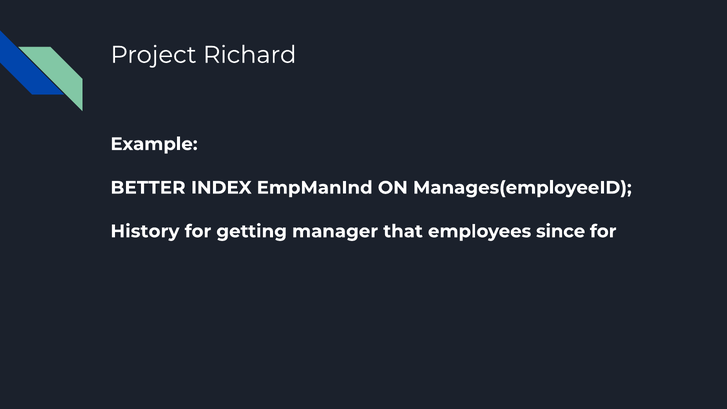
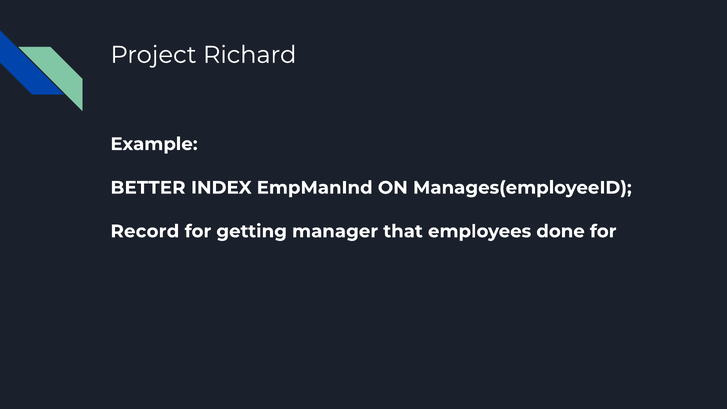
History: History -> Record (145, 231)
since: since -> done (561, 231)
